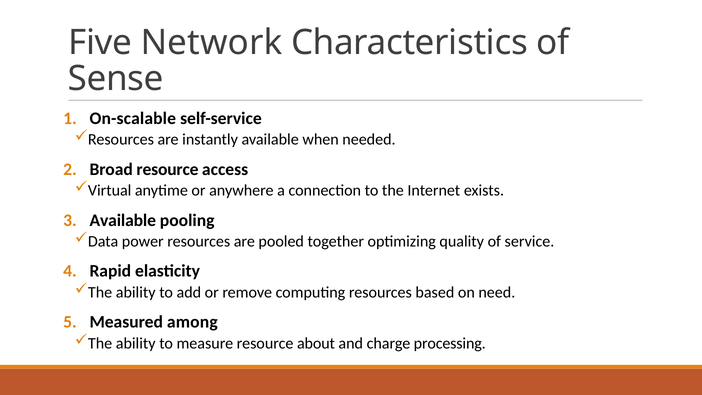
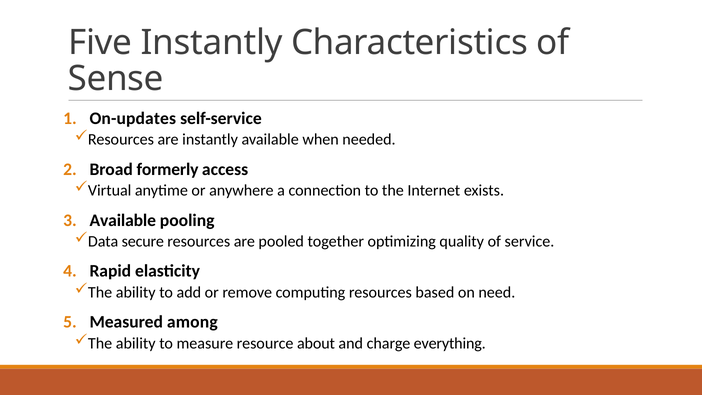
Five Network: Network -> Instantly (212, 43)
On-scalable: On-scalable -> On-updates (133, 118)
Broad resource: resource -> formerly (168, 169)
power: power -> secure (143, 241)
processing: processing -> everything (450, 343)
